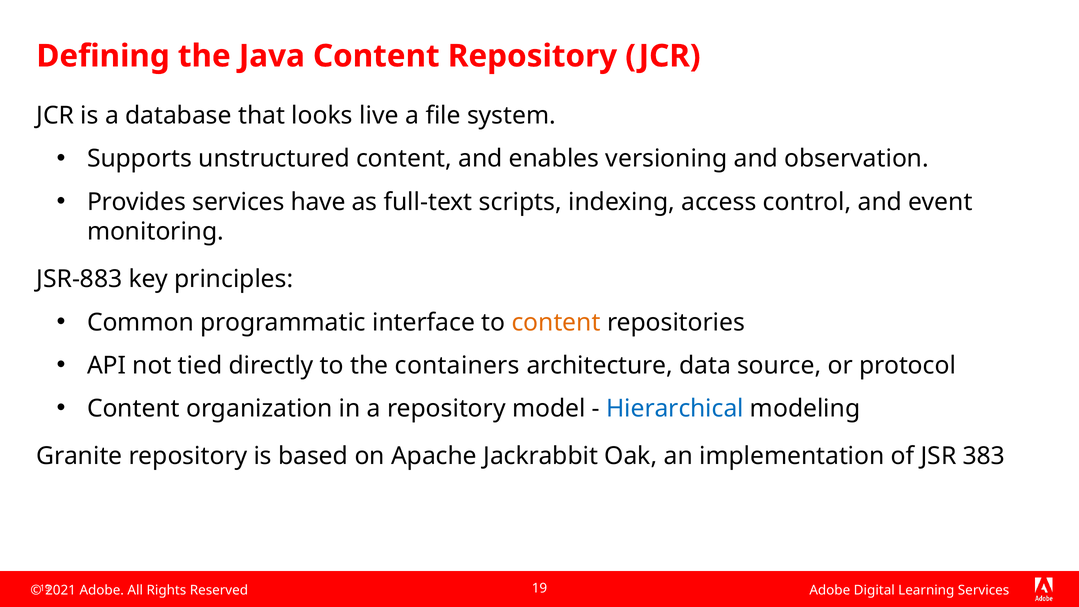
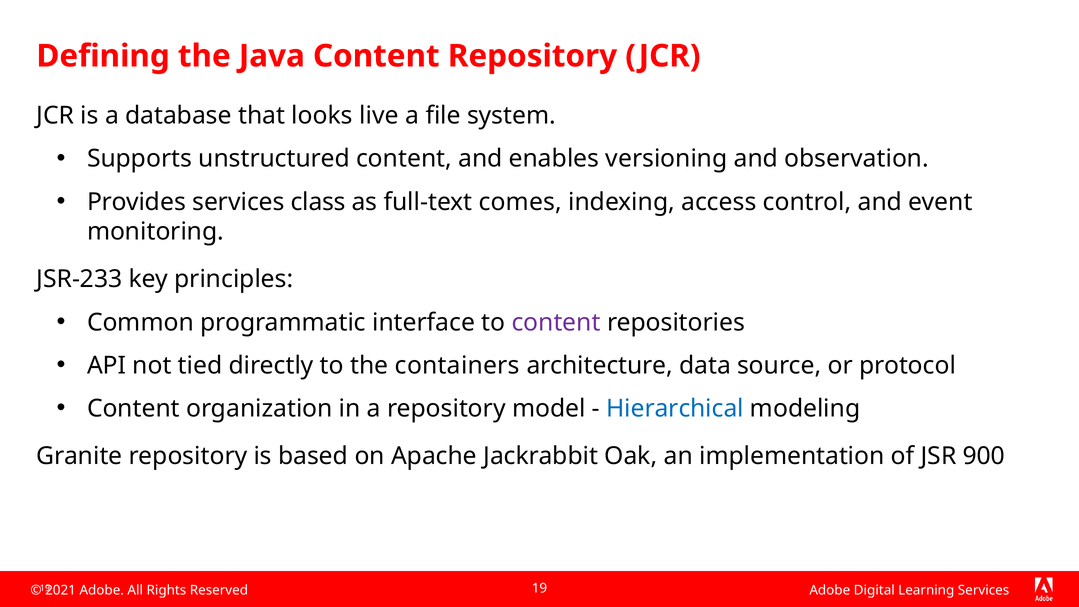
have: have -> class (318, 202)
scripts: scripts -> comes (520, 202)
JSR-883: JSR-883 -> JSR-233 (79, 279)
content colour: orange -> purple (556, 322)
383: 383 -> 900 (984, 456)
